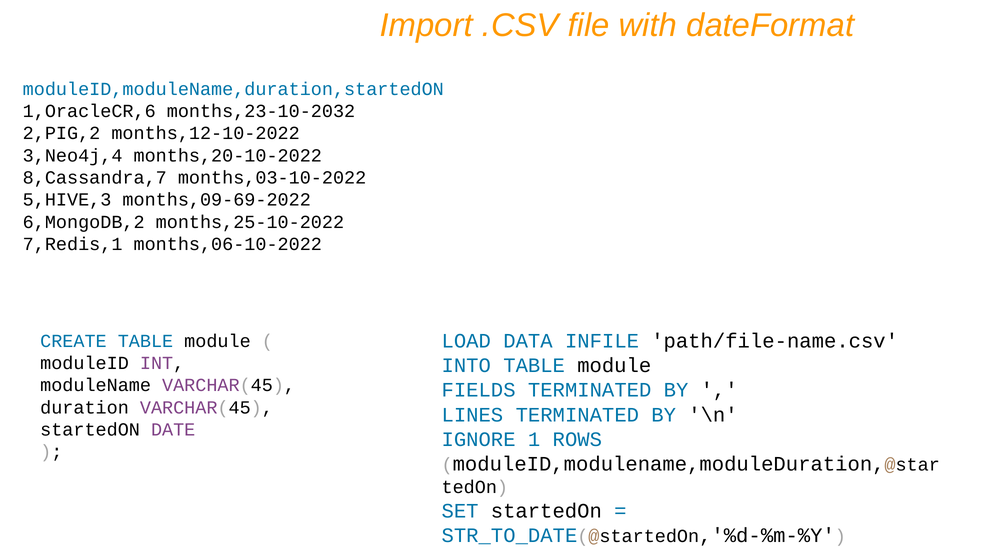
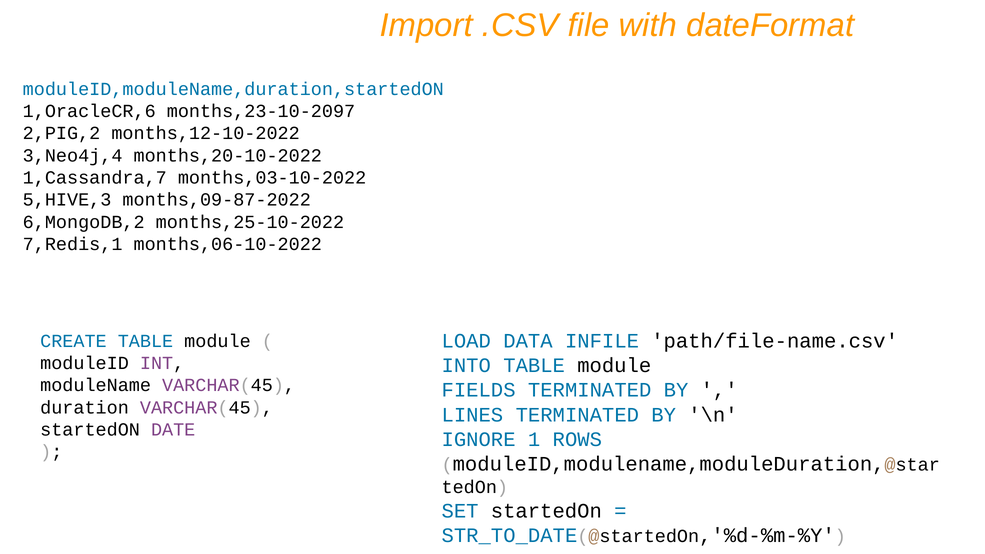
months,23-10-2032: months,23-10-2032 -> months,23-10-2097 (261, 111)
8,Cassandra,7: 8,Cassandra,7 -> 1,Cassandra,7 (95, 178)
months,09-69-2022: months,09-69-2022 -> months,09-87-2022 (217, 200)
